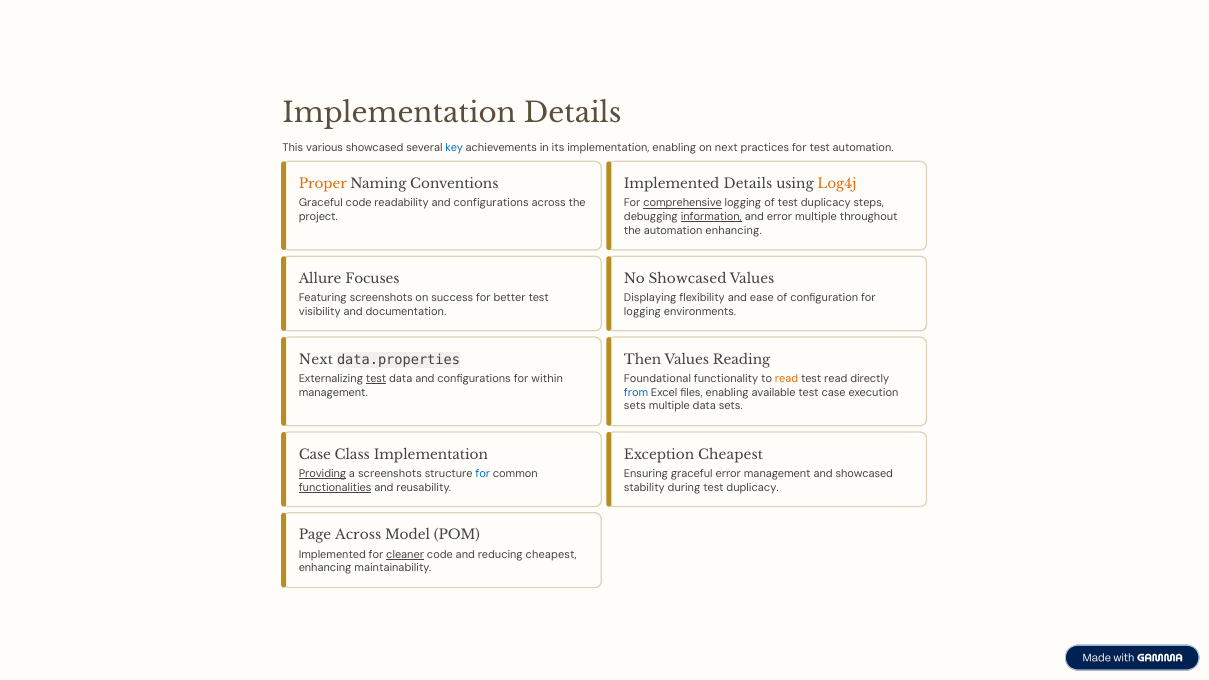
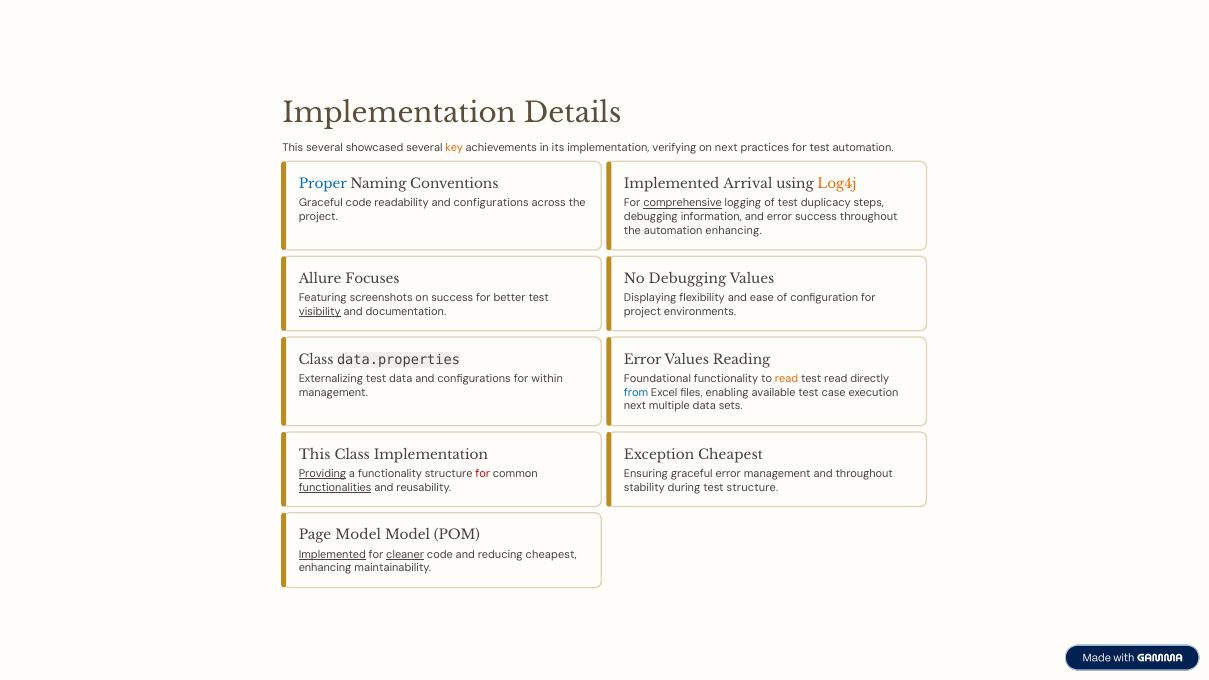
This various: various -> several (325, 148)
key colour: blue -> orange (454, 148)
implementation enabling: enabling -> verifying (674, 148)
Proper colour: orange -> blue (323, 184)
Implemented Details: Details -> Arrival (748, 184)
information underline: present -> none (711, 217)
error multiple: multiple -> success (816, 217)
No Showcased: Showcased -> Debugging (687, 279)
visibility underline: none -> present (320, 312)
logging: logging -> project (643, 312)
Next: Next -> Class (316, 360)
Then: Then -> Error (643, 360)
test underline: present -> none (376, 379)
sets: sets -> next (635, 406)
Case: Case -> This (315, 455)
a screenshots: screenshots -> functionality (390, 474)
for colour: blue -> red (483, 474)
and showcased: showcased -> throughout (864, 474)
during test duplicacy: duplicacy -> structure (753, 487)
Page Across: Across -> Model (358, 536)
Implemented underline: none -> present (332, 555)
